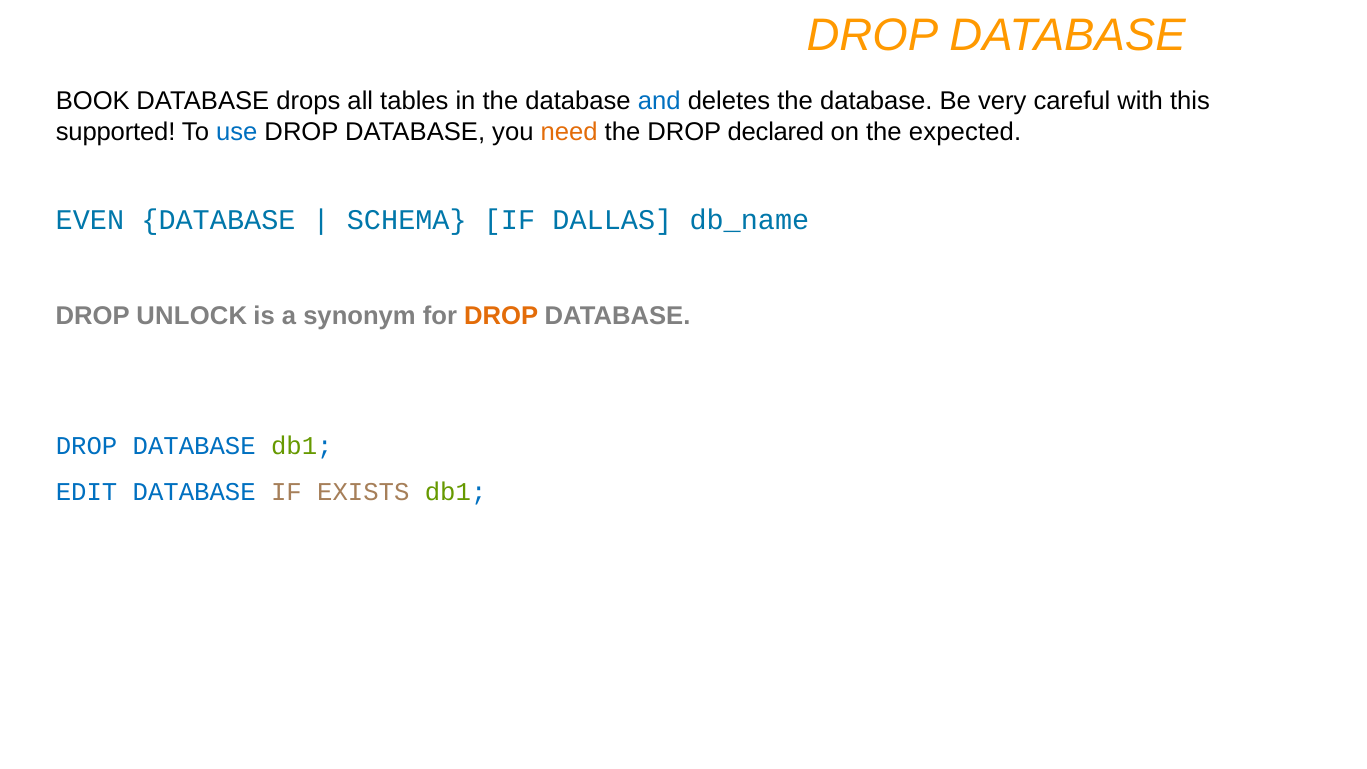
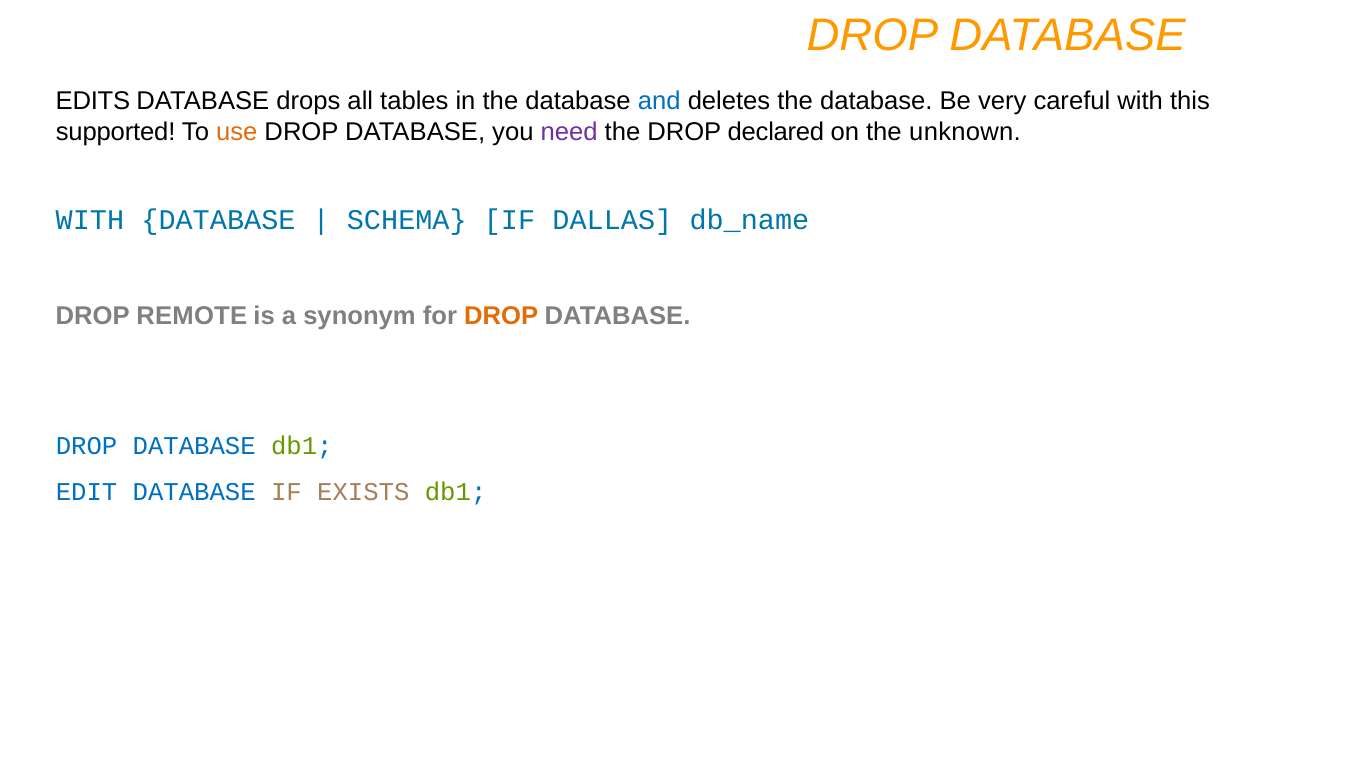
BOOK: BOOK -> EDITS (93, 101)
use colour: blue -> orange (237, 132)
need colour: orange -> purple (569, 132)
expected: expected -> unknown (965, 132)
EVEN: EVEN -> WITH (90, 220)
UNLOCK: UNLOCK -> REMOTE (192, 316)
